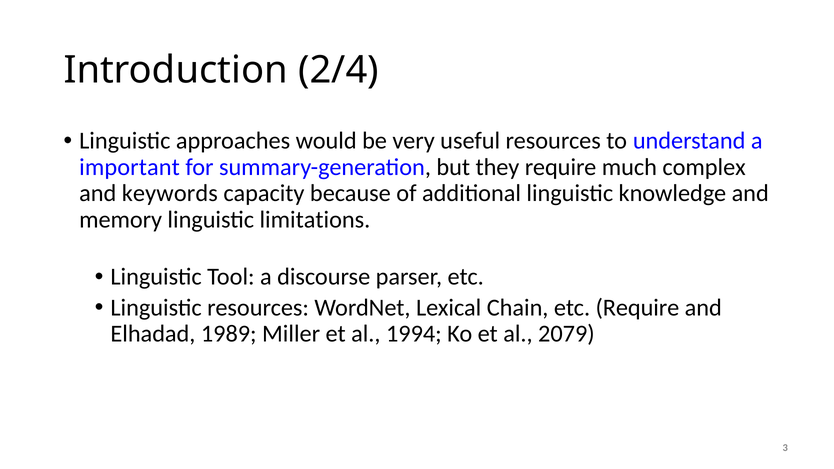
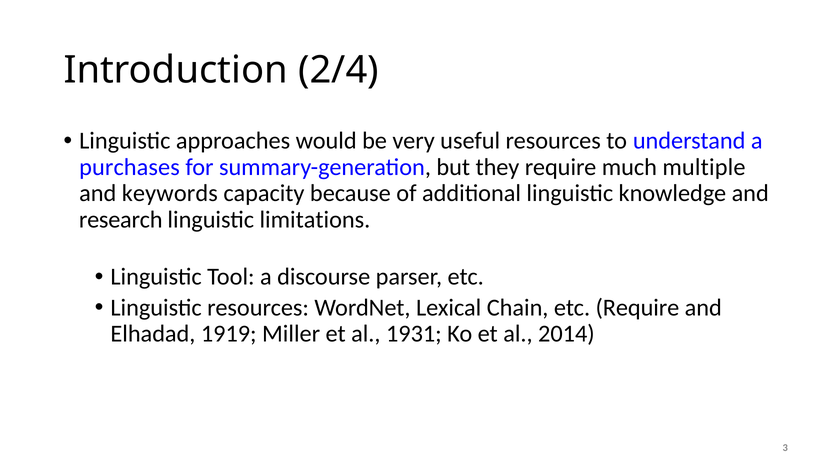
important: important -> purchases (130, 167)
complex: complex -> multiple (704, 167)
memory: memory -> research (121, 220)
1989: 1989 -> 1919 (229, 334)
1994: 1994 -> 1931 (414, 334)
2079: 2079 -> 2014 (566, 334)
